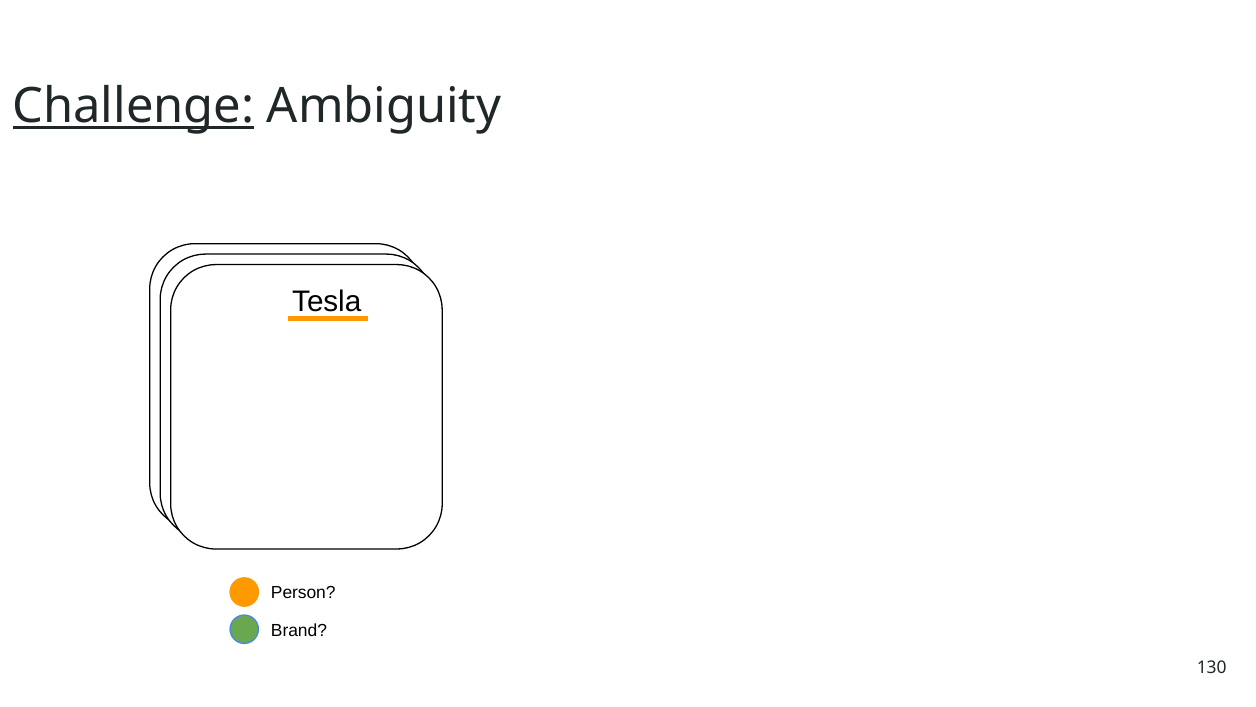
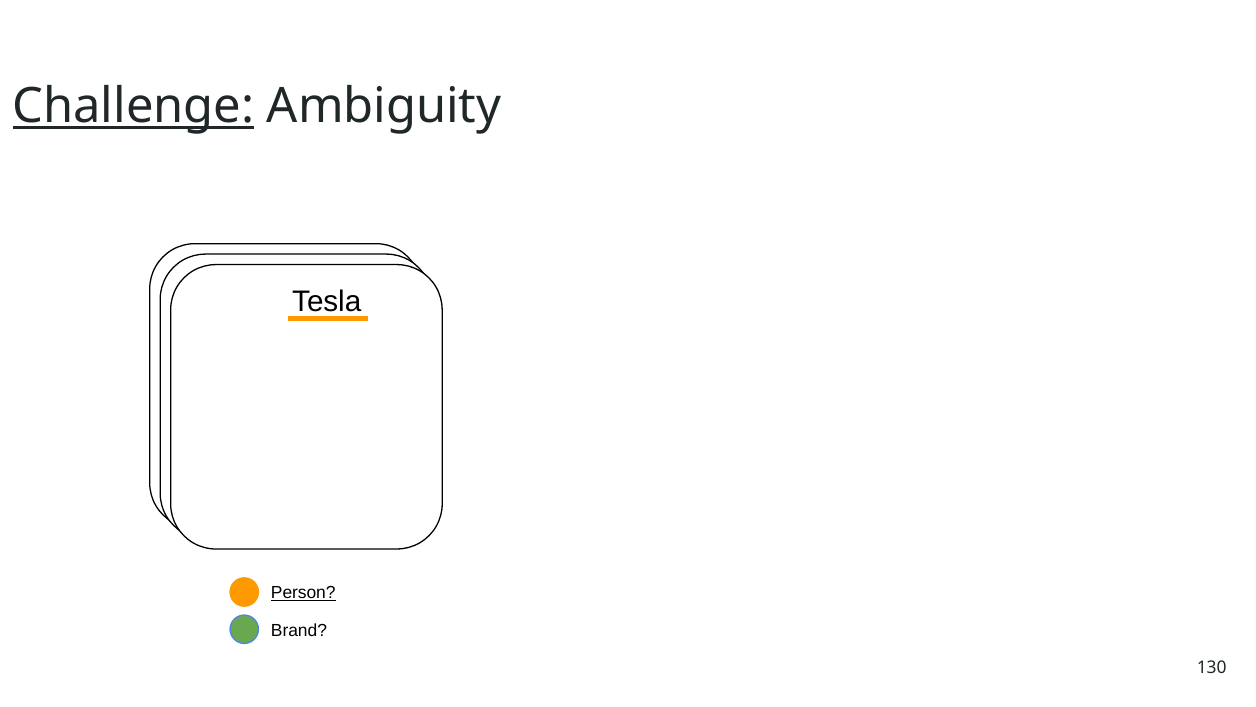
Person underline: none -> present (303, 593)
